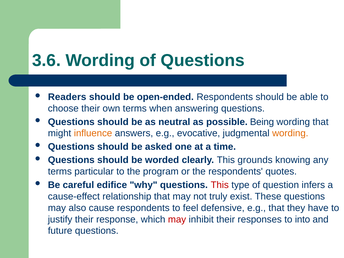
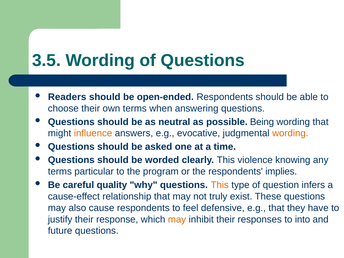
3.6: 3.6 -> 3.5 (46, 61)
grounds: grounds -> violence (255, 160)
quotes: quotes -> implies (281, 172)
edifice: edifice -> quality (112, 185)
This colour: red -> orange (220, 185)
may colour: red -> orange (177, 219)
